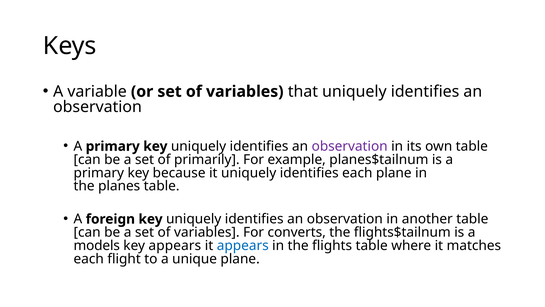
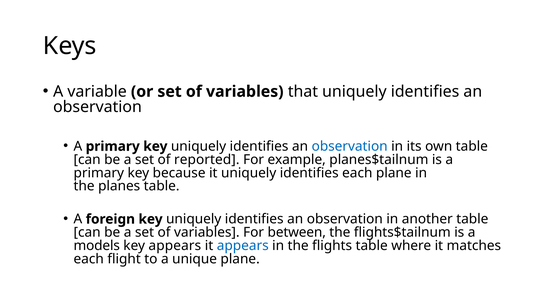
observation colour: purple -> blue (350, 146)
primarily: primarily -> reported (207, 159)
converts: converts -> between (297, 232)
